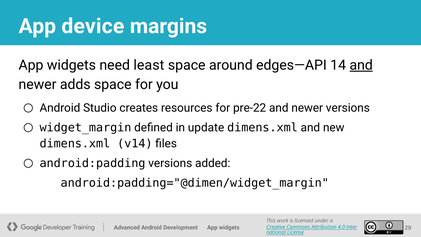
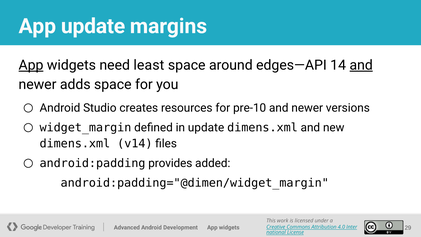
App device: device -> update (93, 26)
App underline: none -> present (31, 65)
pre-22: pre-22 -> pre-10 (250, 108)
android:padding versions: versions -> provides (170, 163)
